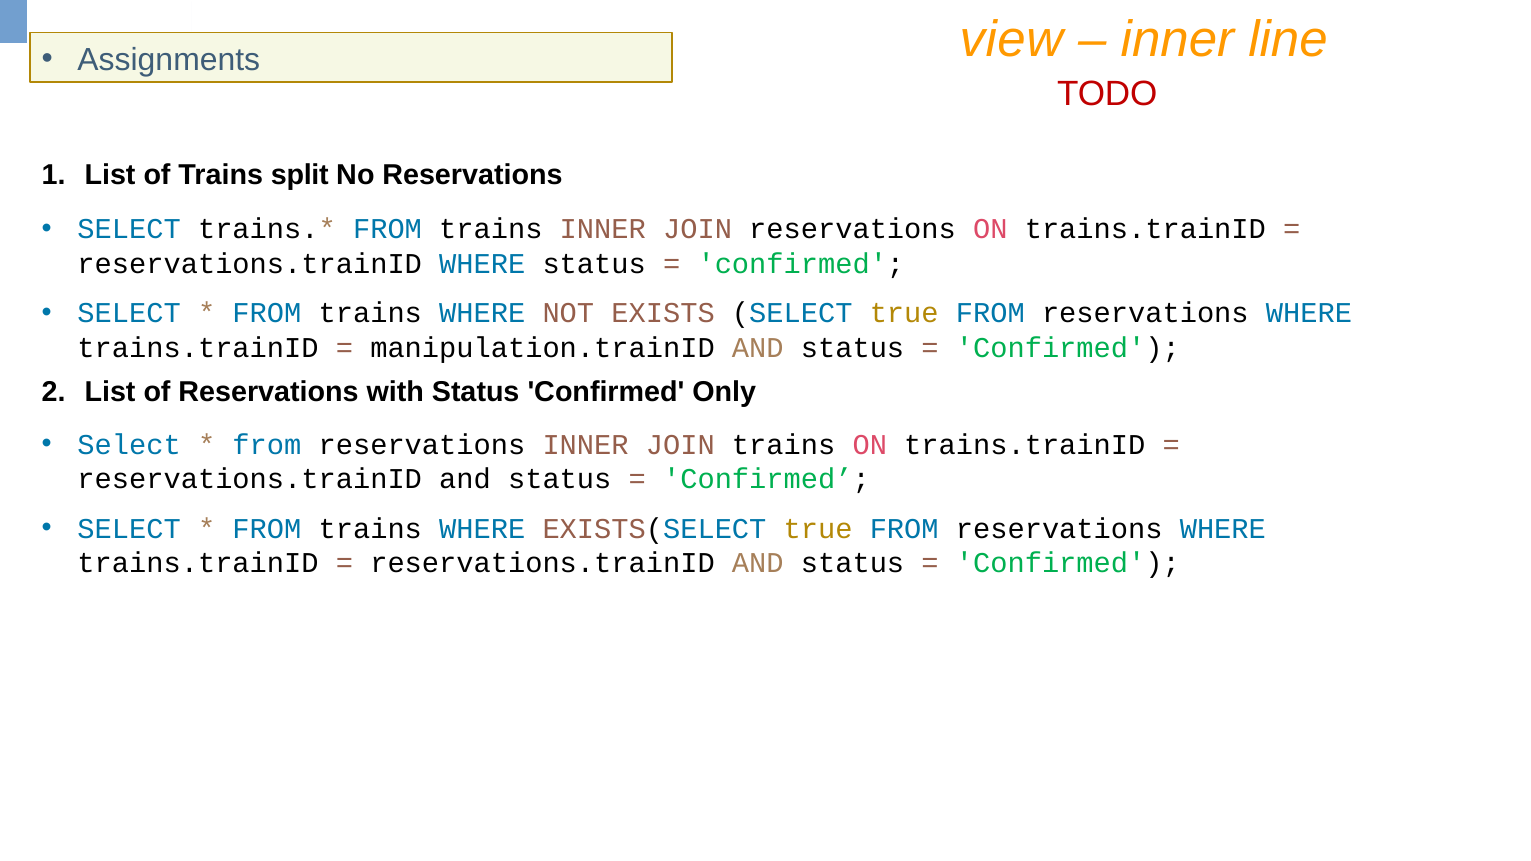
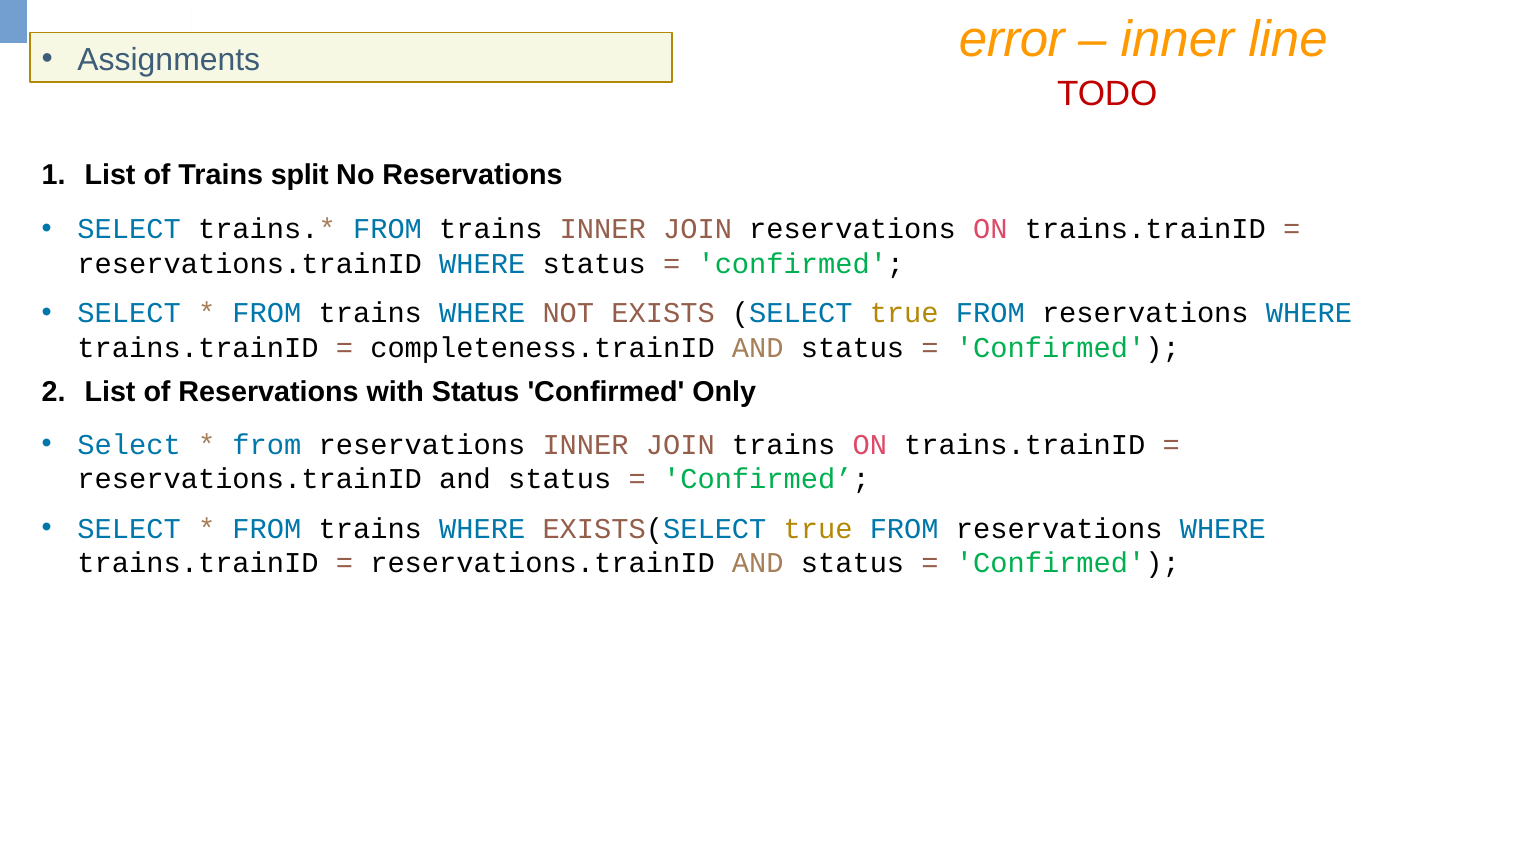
view: view -> error (1012, 40)
manipulation.trainID: manipulation.trainID -> completeness.trainID (543, 348)
